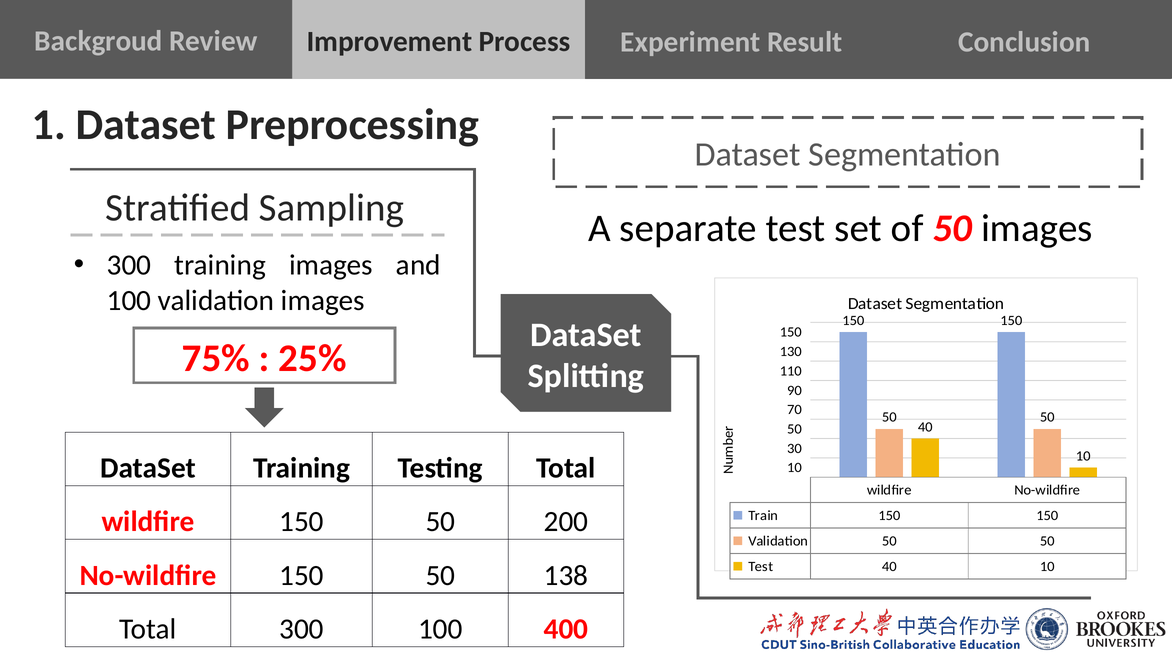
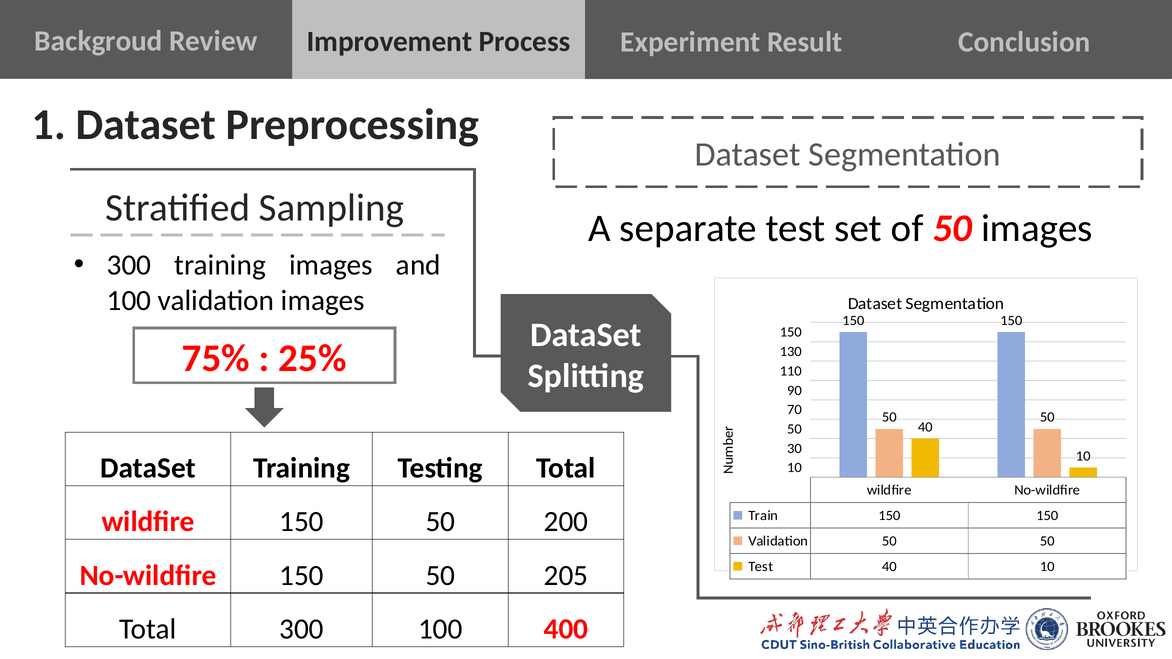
138: 138 -> 205 (566, 576)
